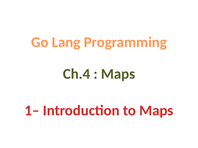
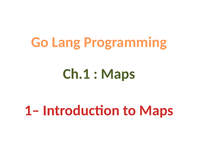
Ch.4: Ch.4 -> Ch.1 (77, 74)
